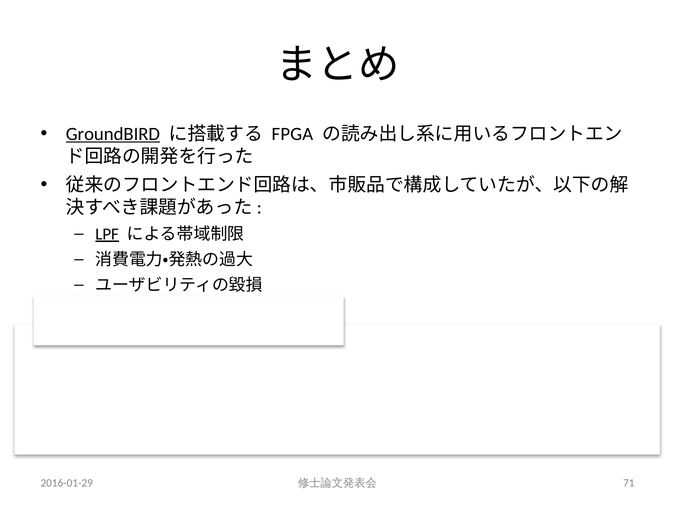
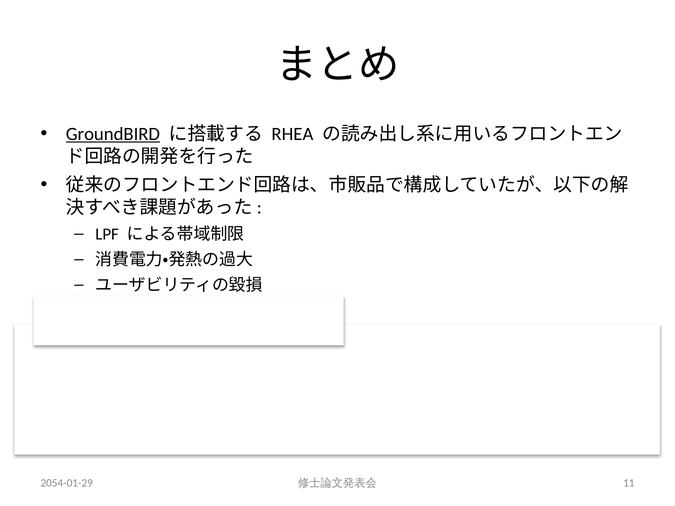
FPGA: FPGA -> RHEA (292, 134)
LPF underline: present -> none (107, 234)
2016-01-29: 2016-01-29 -> 2054-01-29 (67, 483)
71: 71 -> 11 (629, 483)
